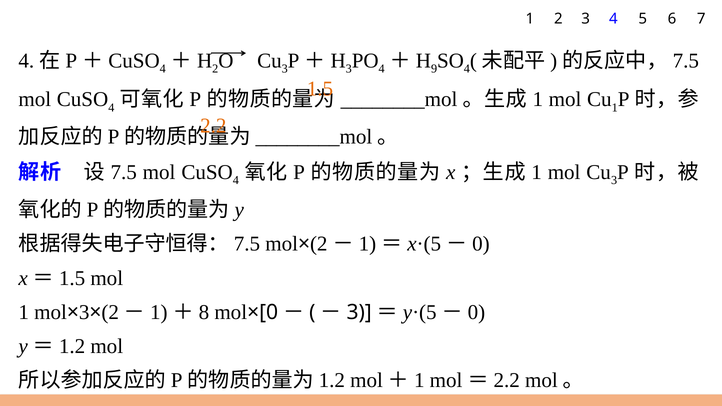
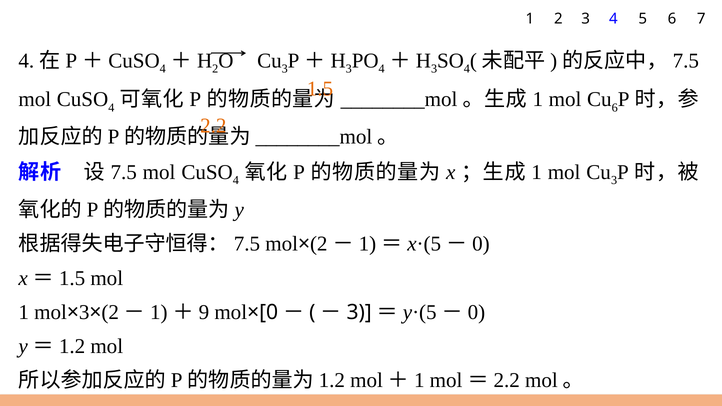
9: 9 -> 3 (434, 69)
1: 1 -> 6 (615, 108)
8: 8 -> 9 (204, 312)
